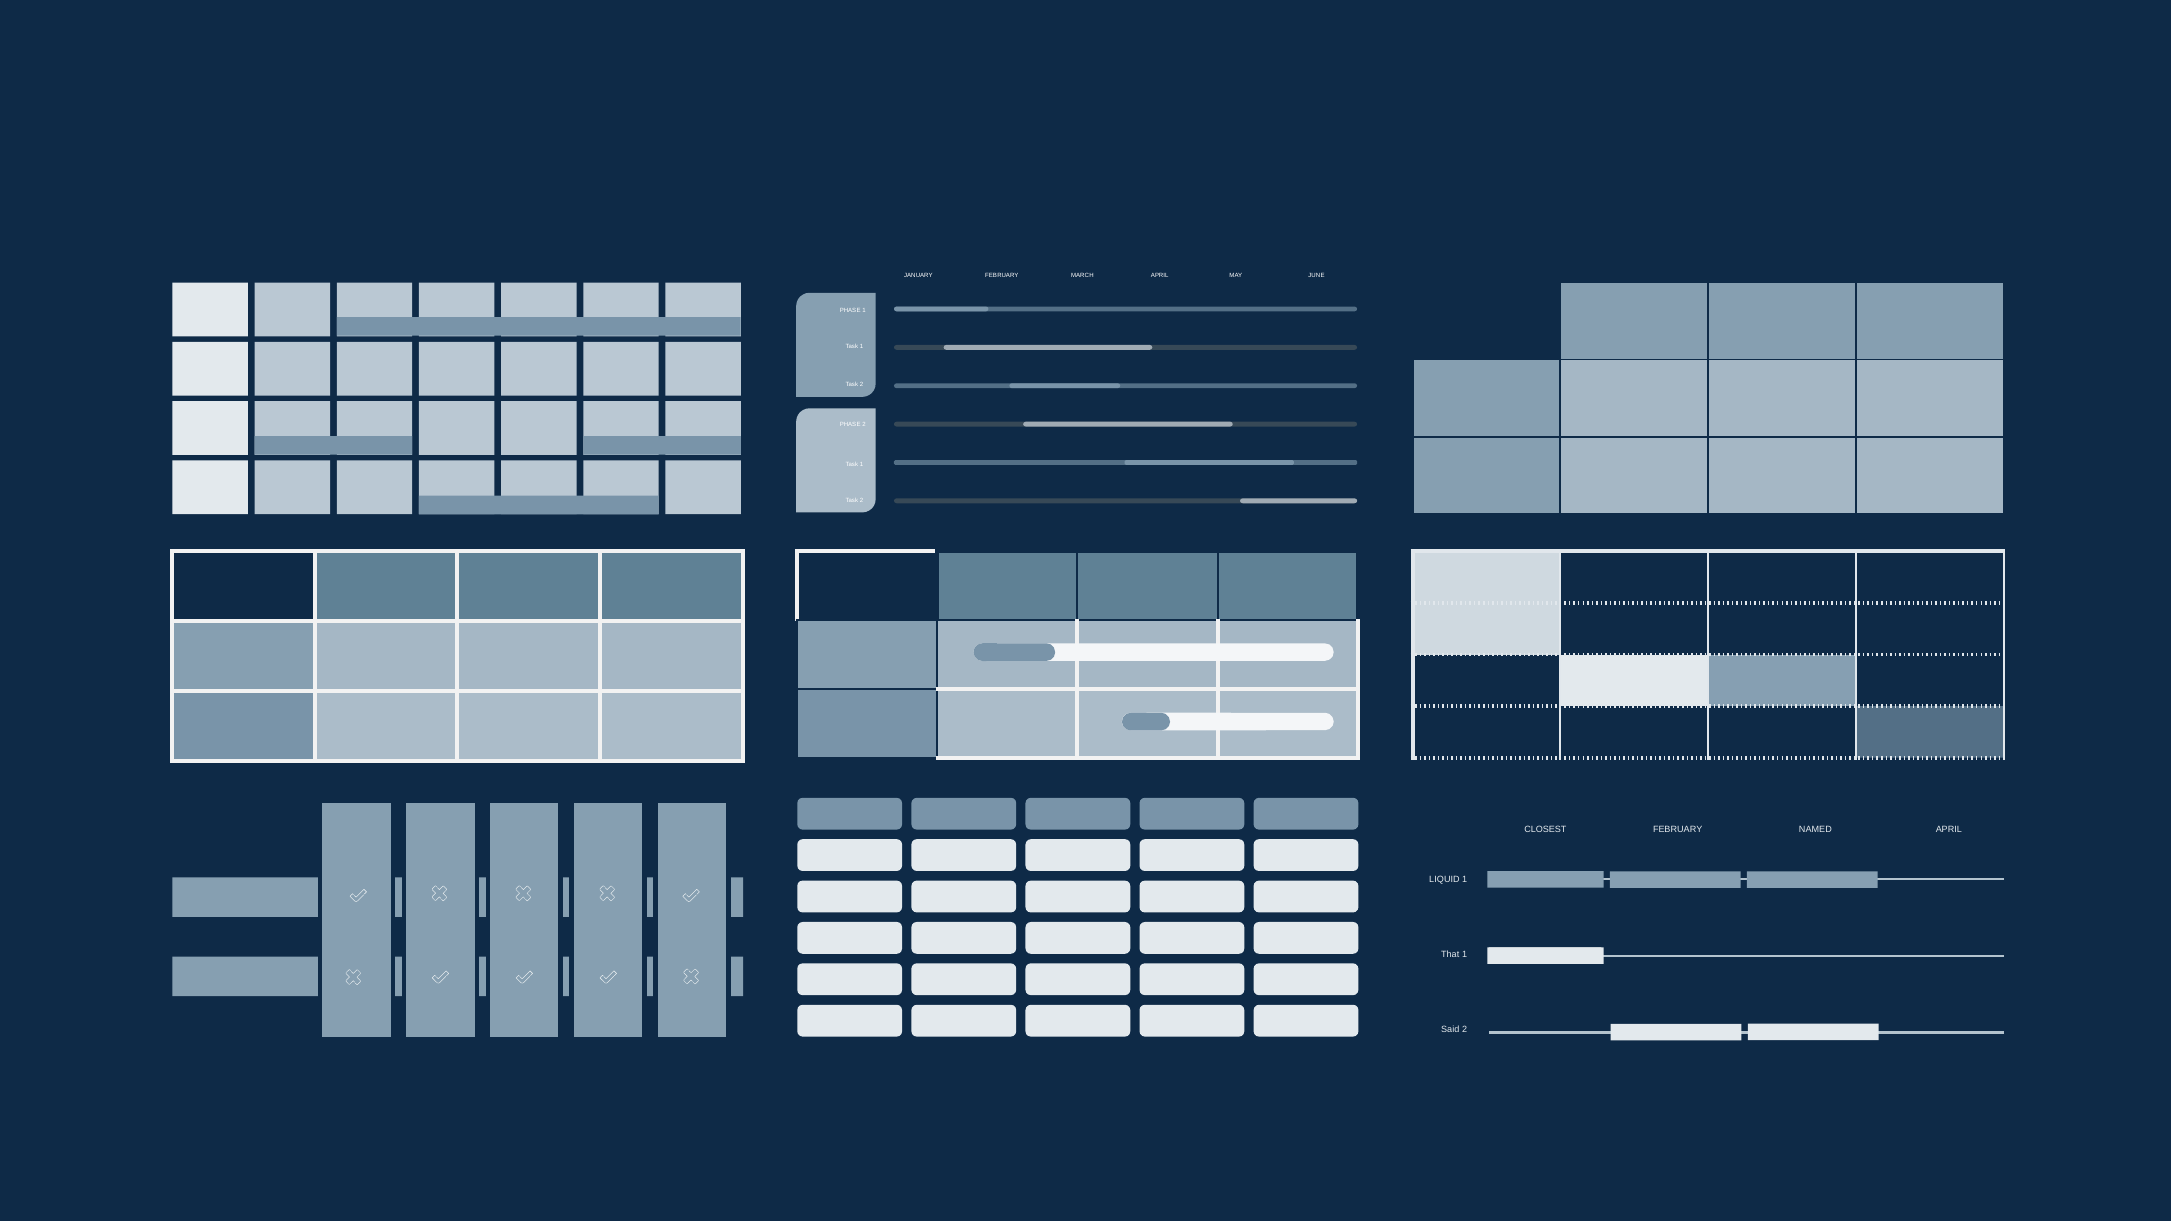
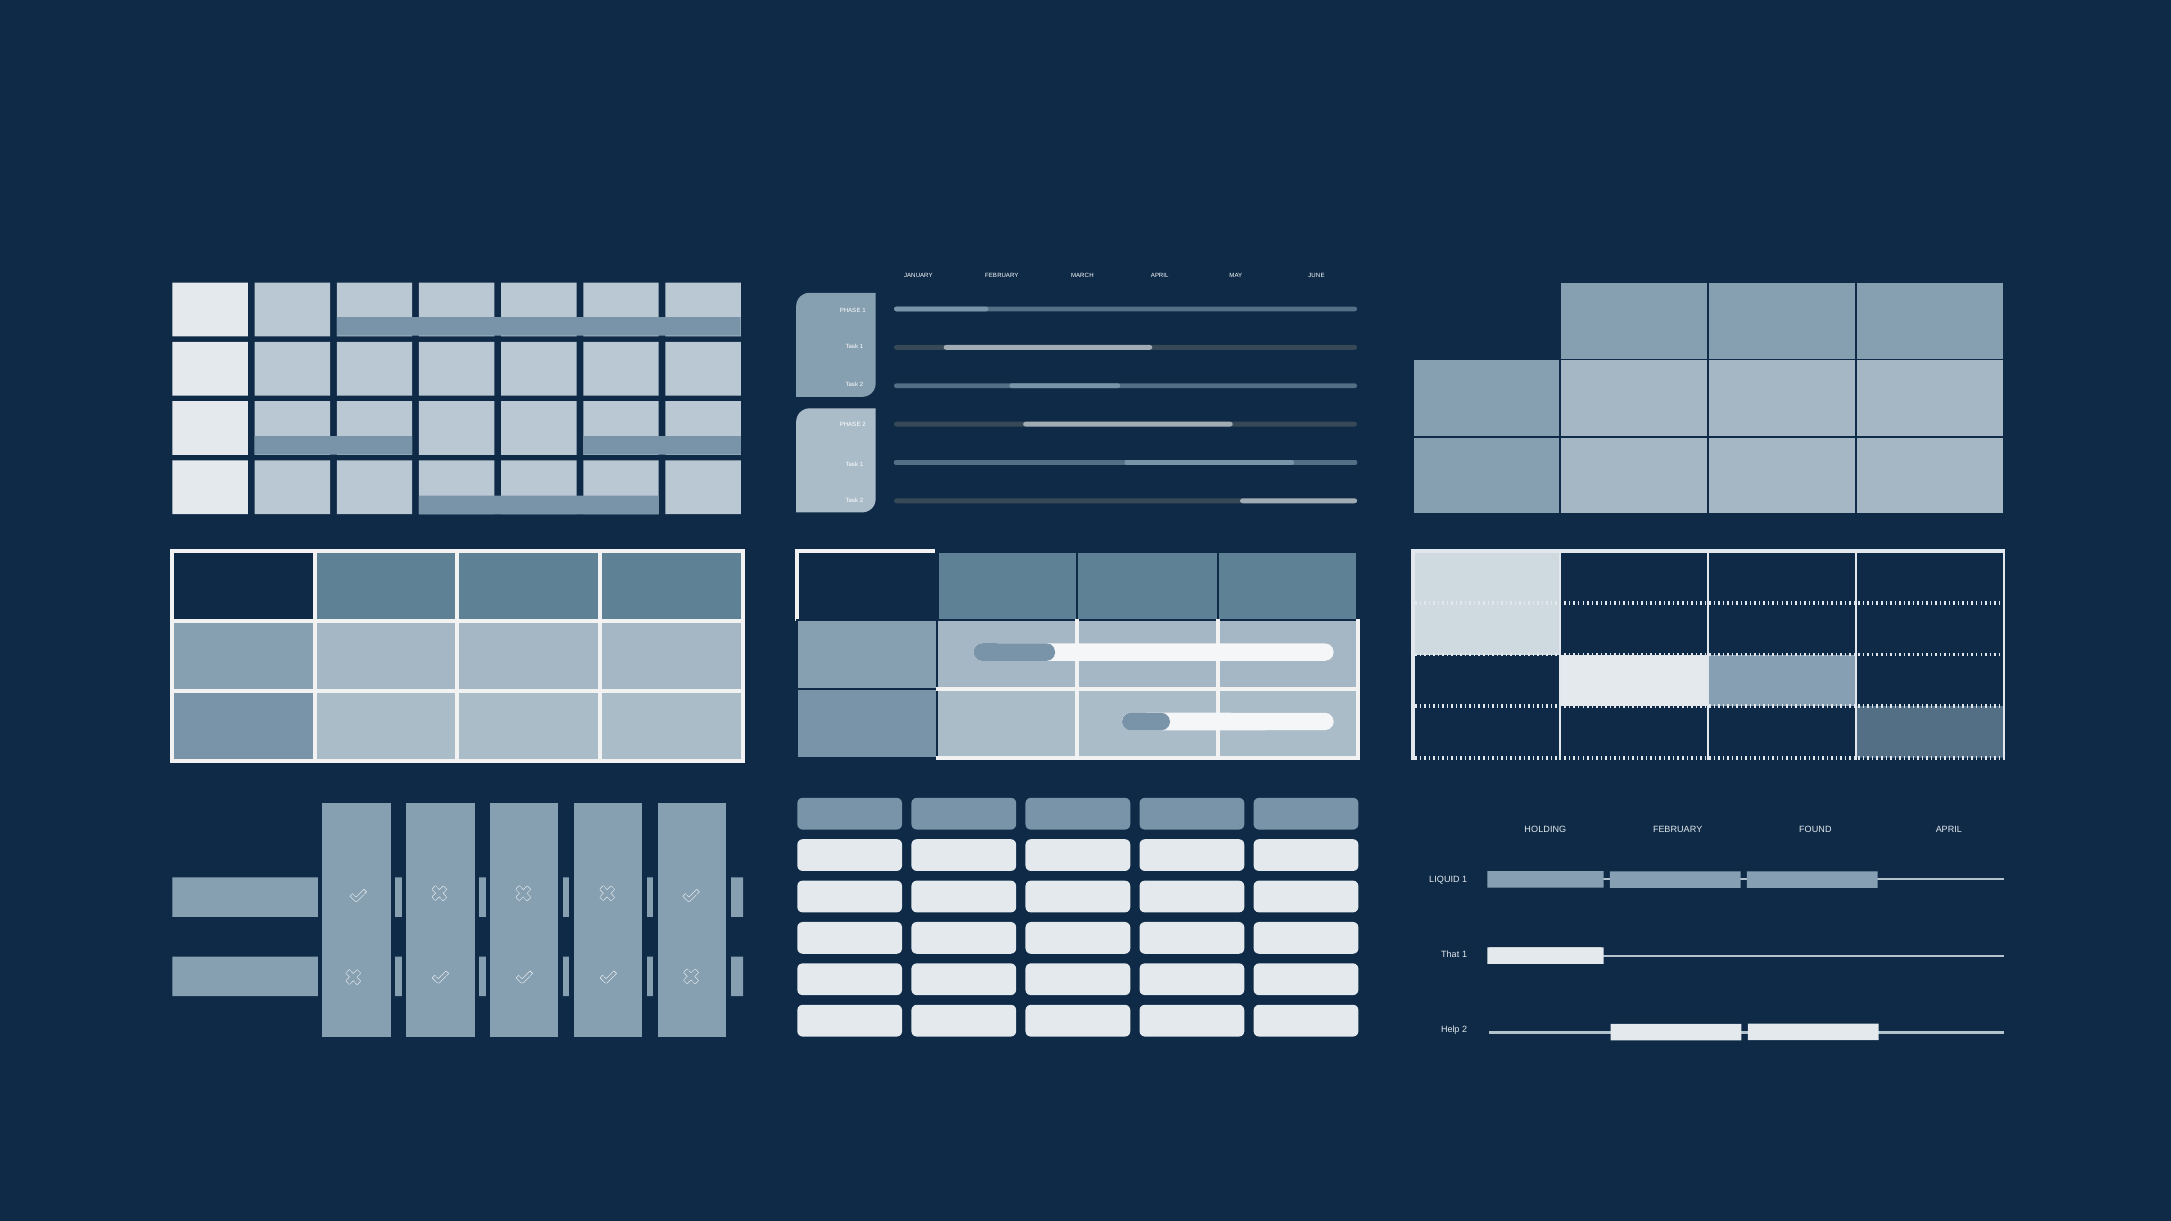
CLOSEST: CLOSEST -> HOLDING (1545, 830)
NAMED: NAMED -> FOUND (1815, 830)
Said: Said -> Help (1450, 1030)
